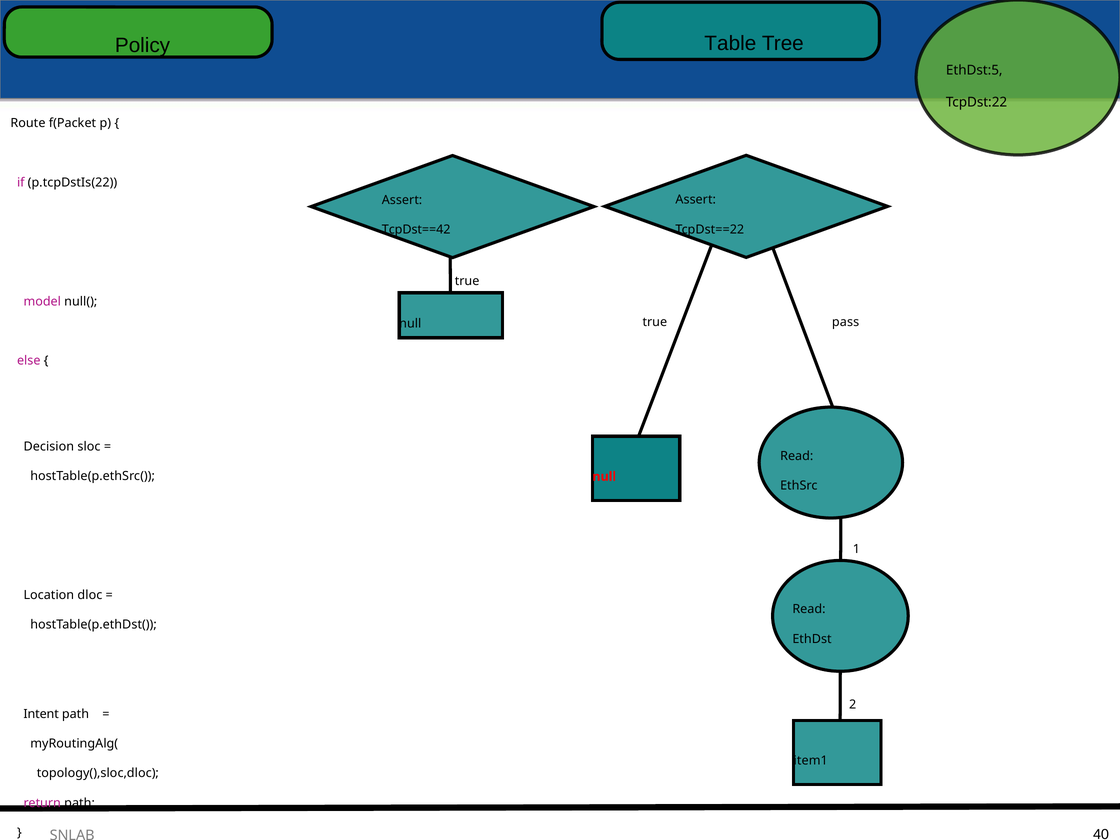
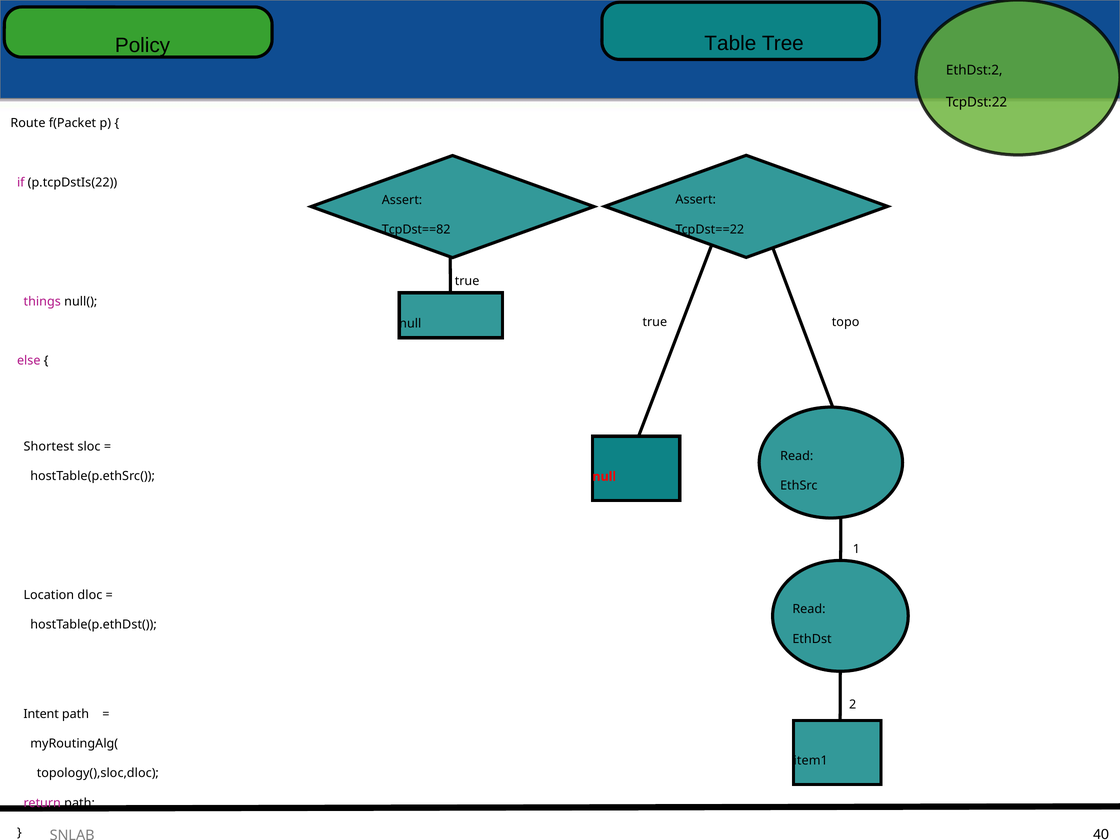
EthDst:5: EthDst:5 -> EthDst:2 (974, 70)
TcpDst==42: TcpDst==42 -> TcpDst==82 (416, 230)
model: model -> things (42, 301)
pass: pass -> topo (846, 322)
Decision: Decision -> Shortest (49, 446)
